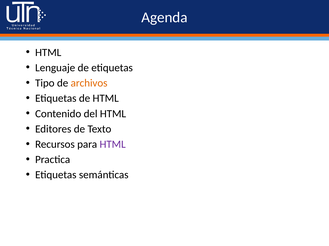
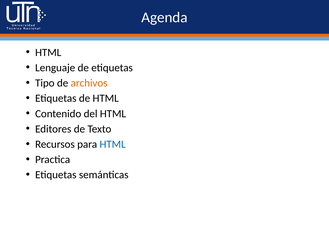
HTML colour: purple -> blue (113, 145)
